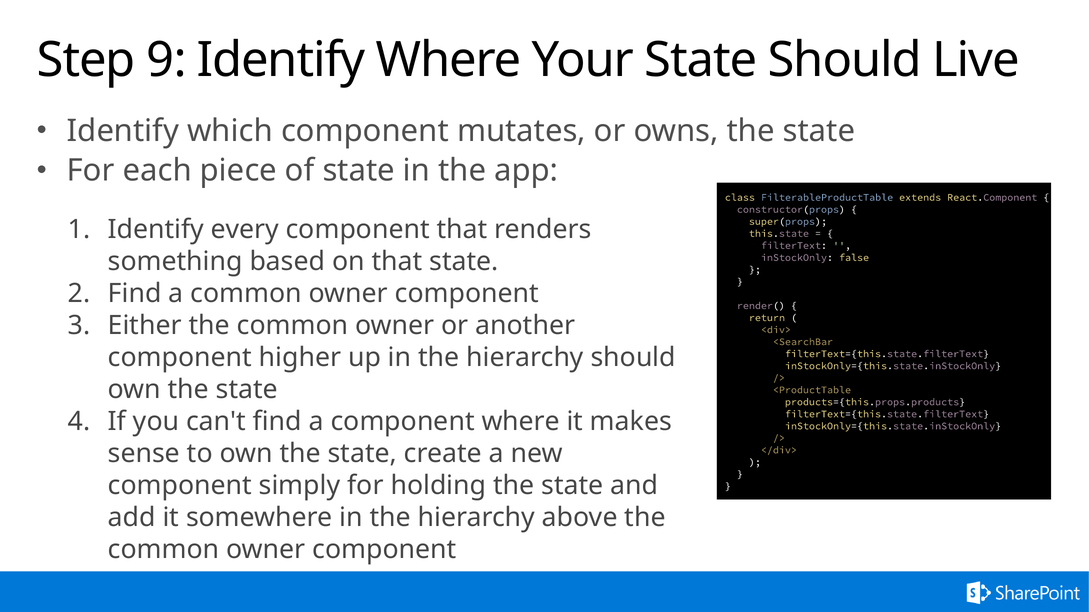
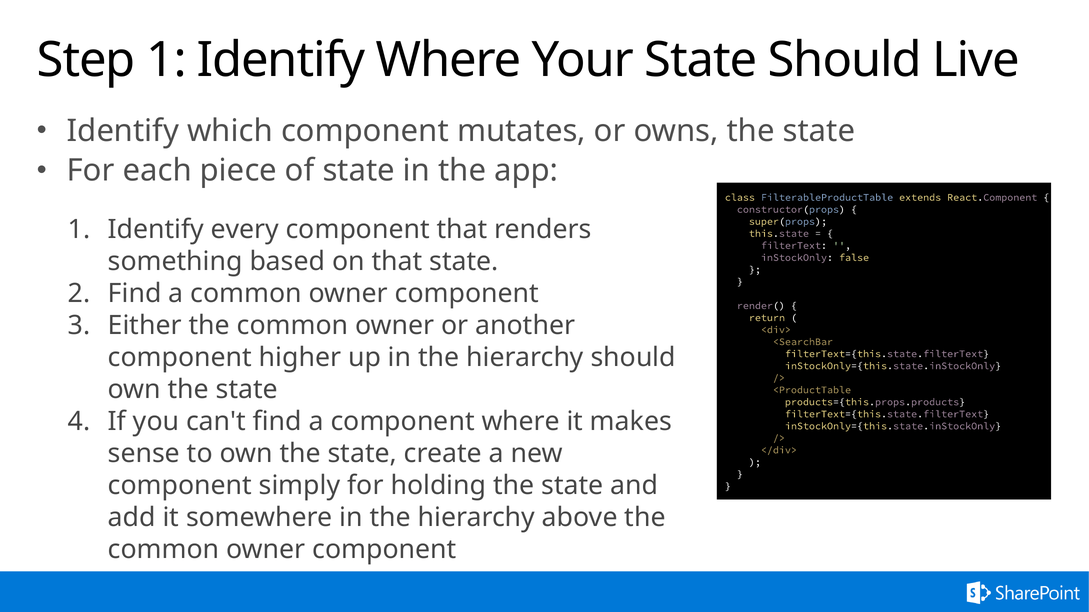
Step 9: 9 -> 1 (166, 60)
